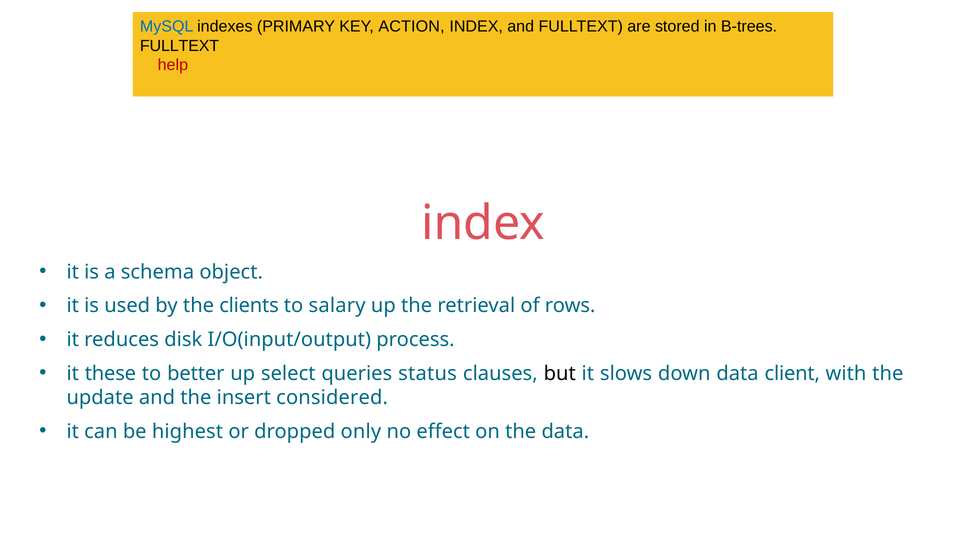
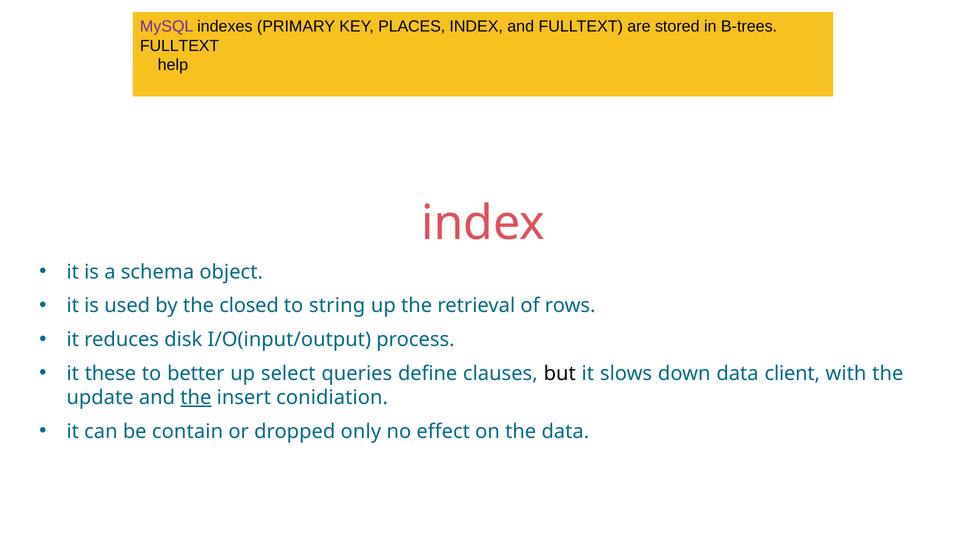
MySQL colour: blue -> purple (167, 26)
ACTION: ACTION -> PLACES (412, 26)
help colour: red -> black (173, 65)
clients: clients -> closed (249, 305)
salary: salary -> string (337, 305)
status: status -> define (428, 373)
the underline: none -> present (196, 397)
considered: considered -> conidiation (332, 397)
highest: highest -> contain (187, 431)
